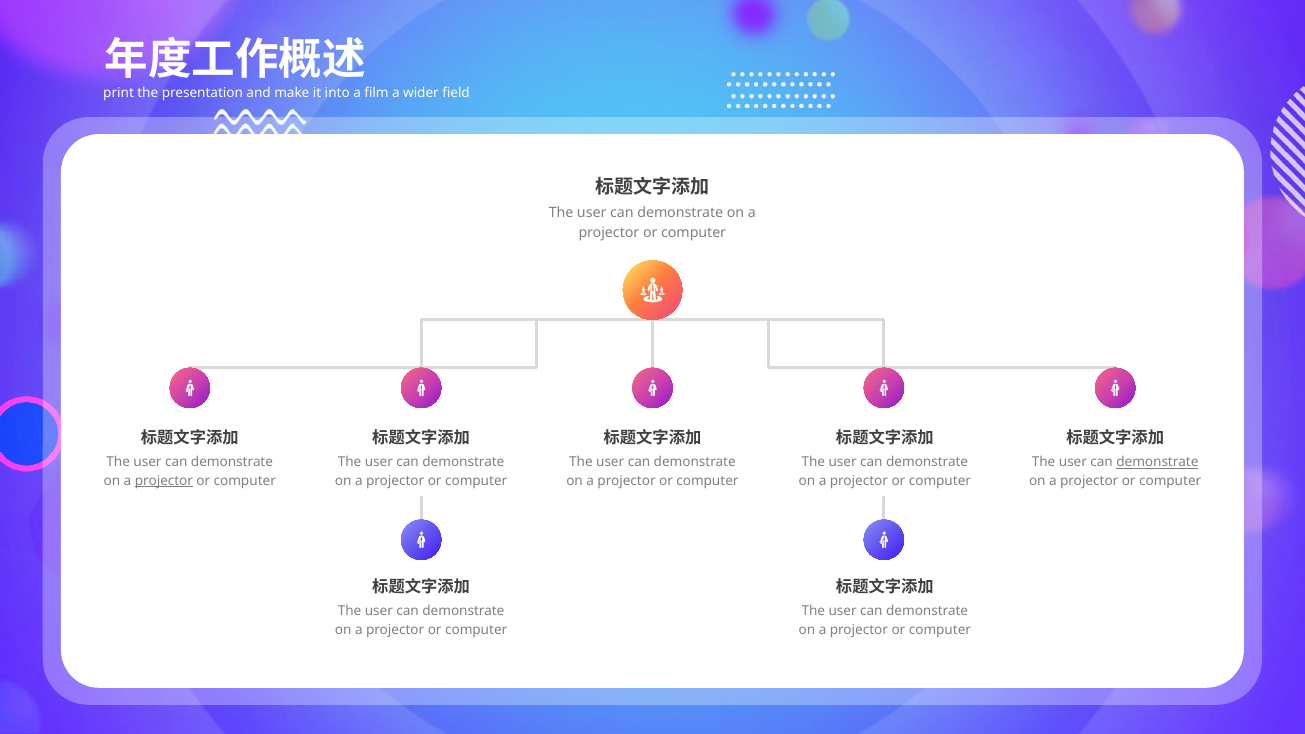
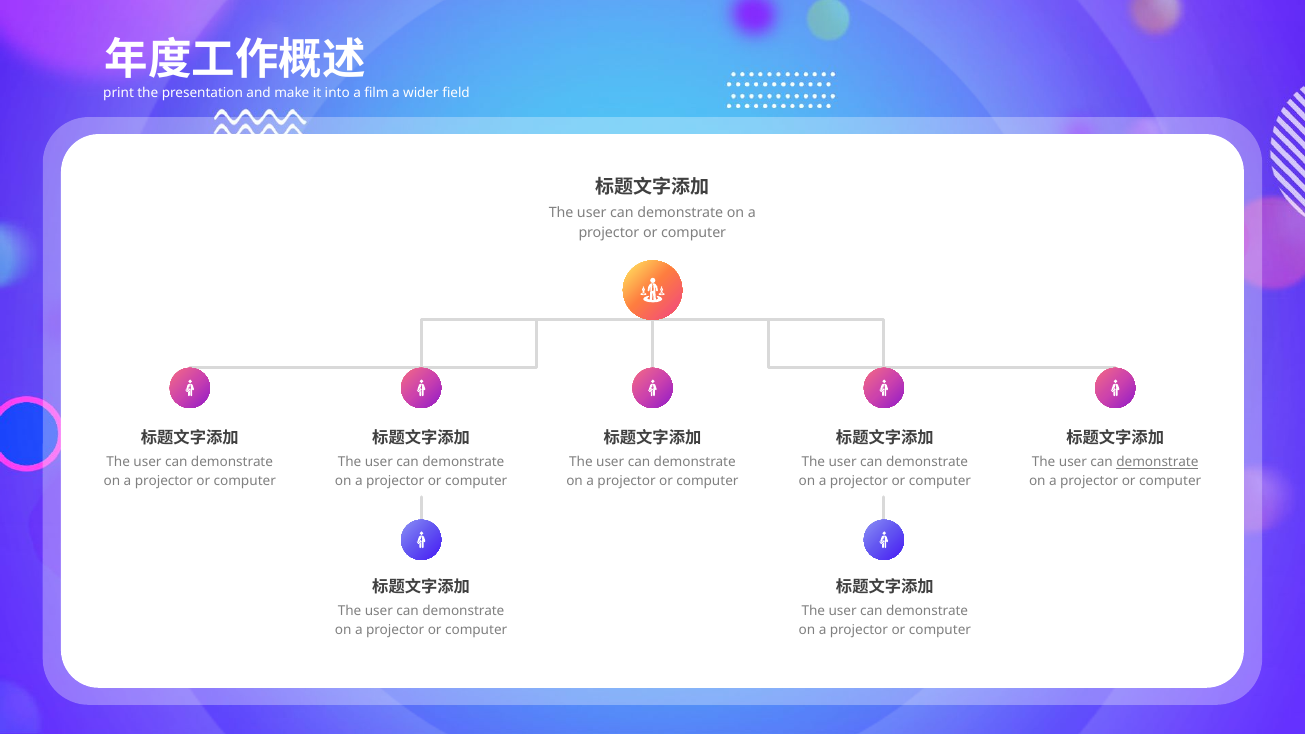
projector underline: present -> none (164, 481)
